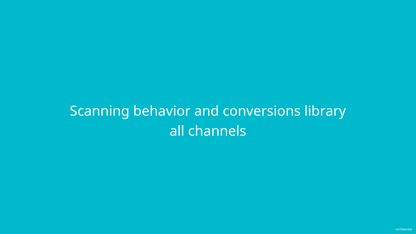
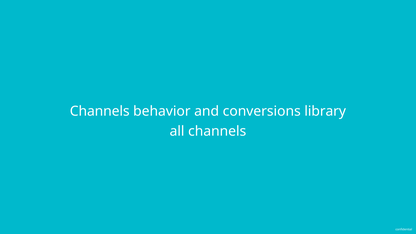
Scanning: Scanning -> Channels (100, 111)
